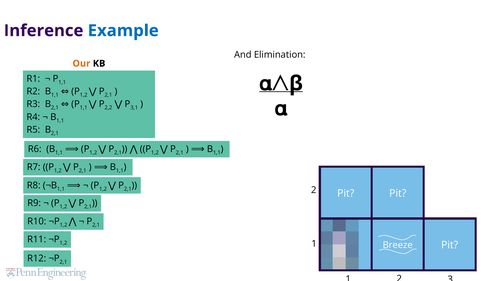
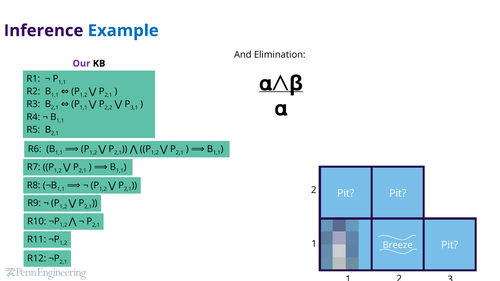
Our colour: orange -> purple (81, 64)
